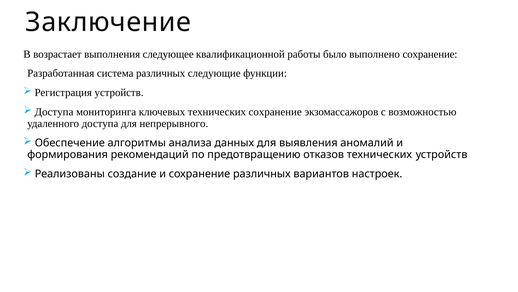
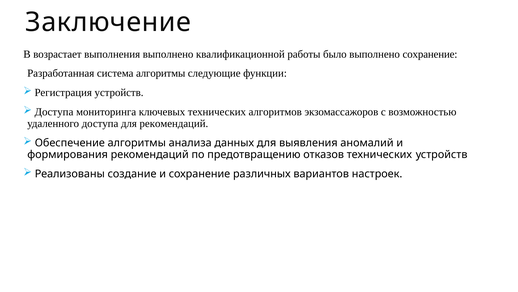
выполнения следующее: следующее -> выполнено (168, 54)
система различных: различных -> алгоритмы (161, 73)
технических сохранение: сохранение -> алгоритмов (275, 112)
для непрерывного: непрерывного -> рекомендаций (174, 123)
